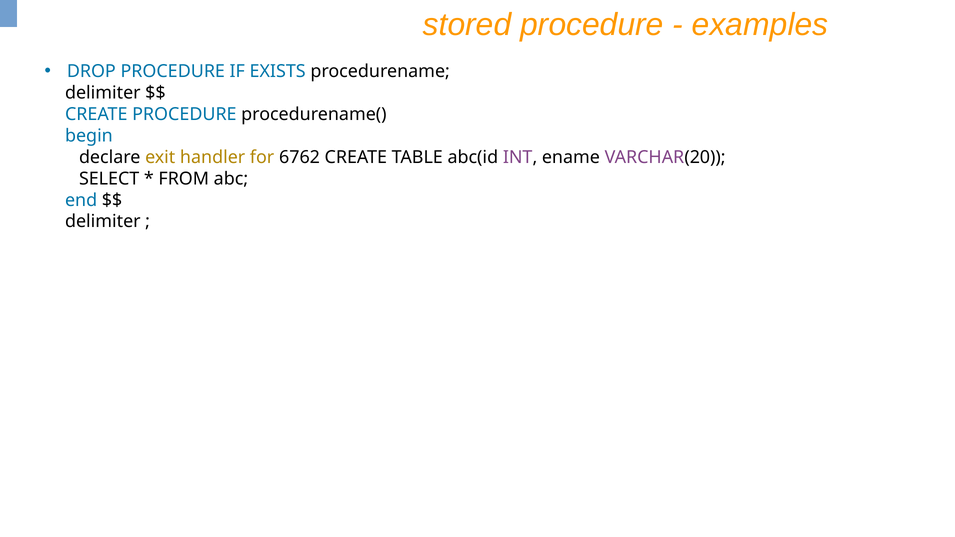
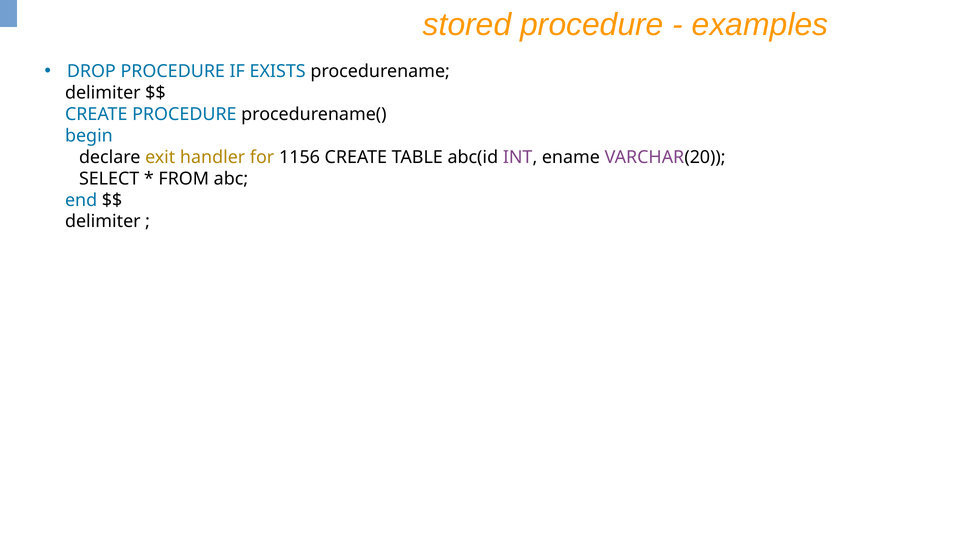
6762: 6762 -> 1156 (300, 157)
